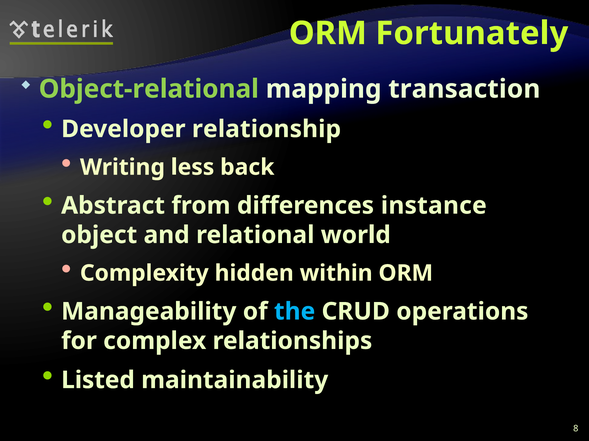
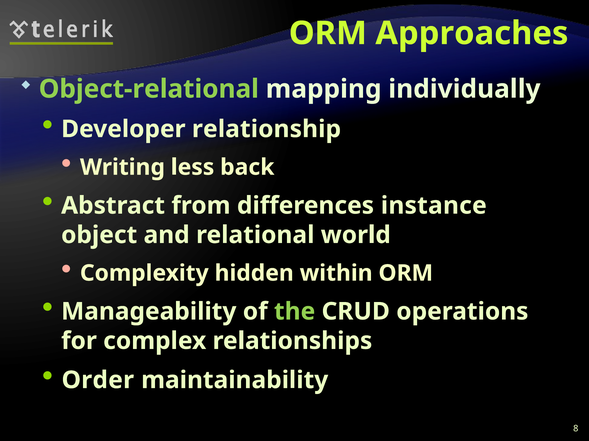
Fortunately: Fortunately -> Approaches (472, 33)
transaction: transaction -> individually (464, 89)
the colour: light blue -> light green (295, 312)
Listed: Listed -> Order (98, 381)
